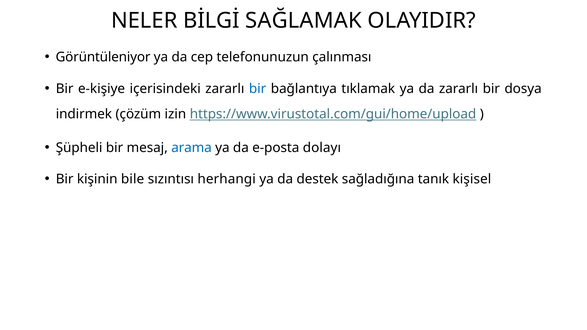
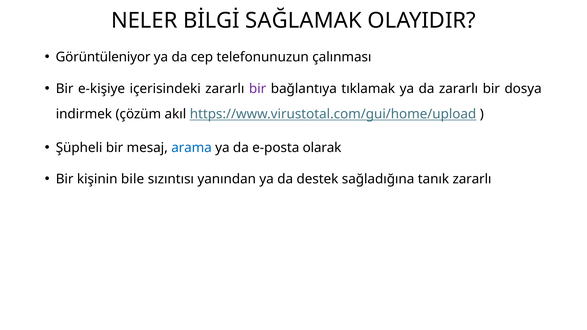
bir colour: blue -> purple (258, 89)
izin: izin -> akıl (175, 114)
dolayı: dolayı -> olarak (322, 148)
herhangi: herhangi -> yanından (227, 179)
tanık kişisel: kişisel -> zararlı (472, 179)
